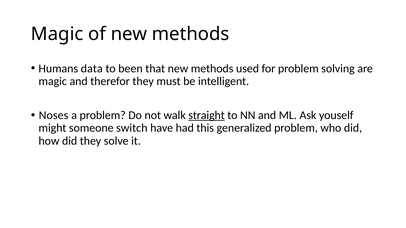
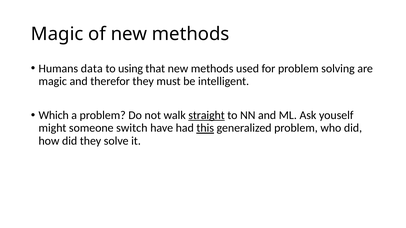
been: been -> using (131, 69)
Noses: Noses -> Which (54, 115)
this underline: none -> present (205, 128)
